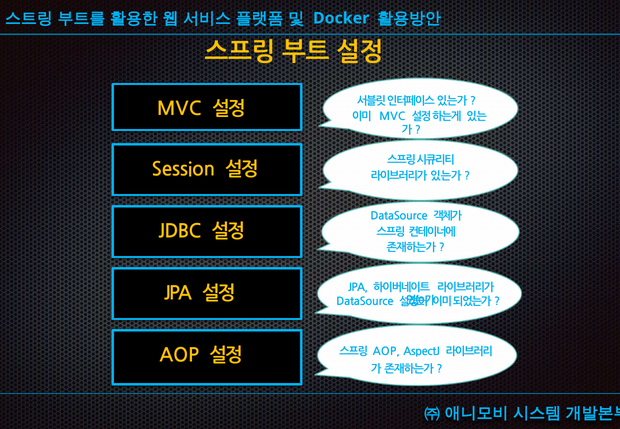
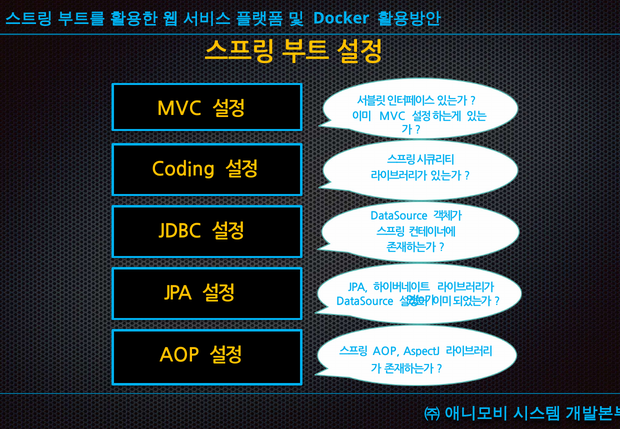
Session: Session -> Coding (183, 169)
